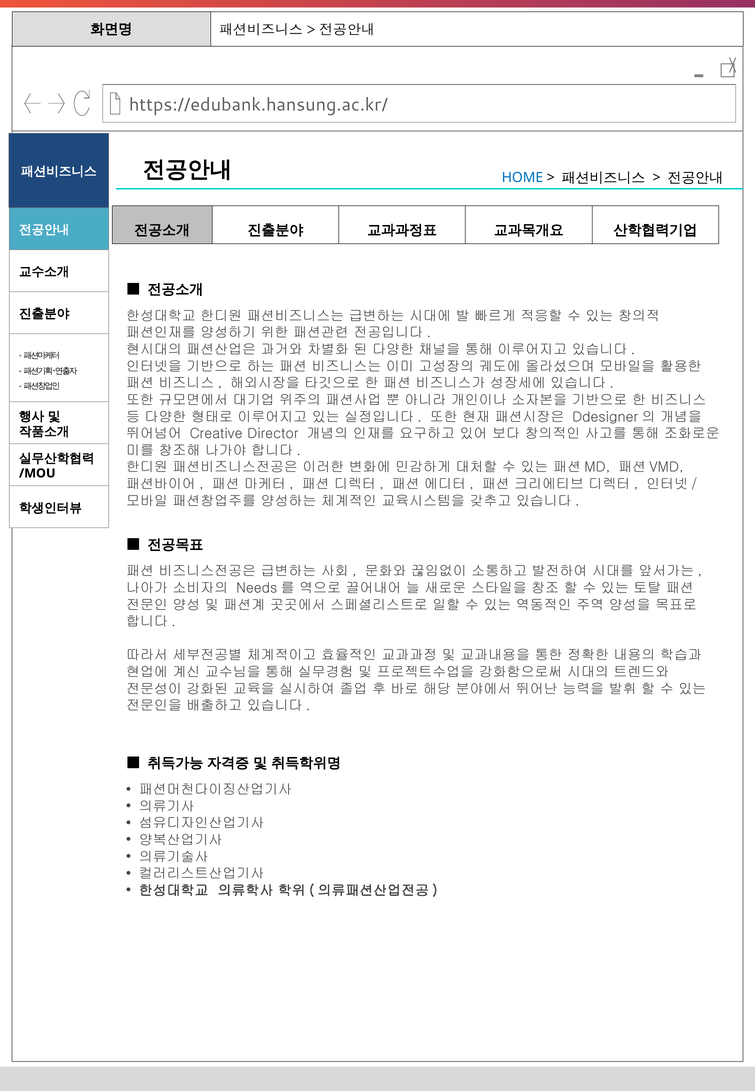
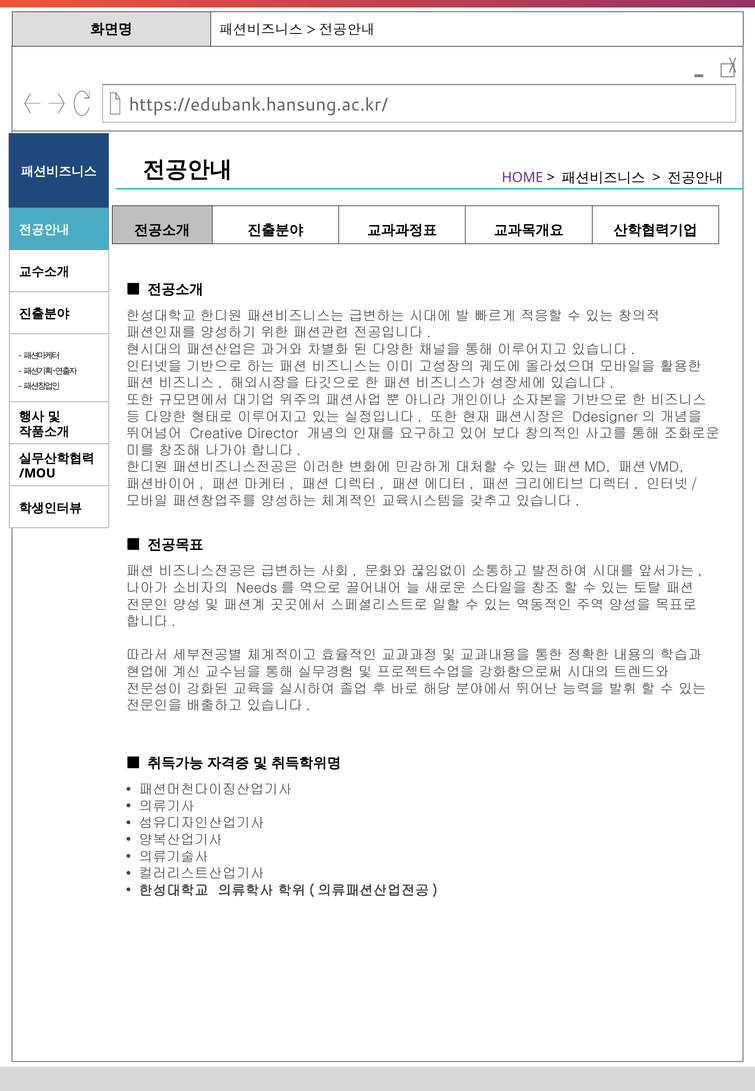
HOME colour: blue -> purple (522, 178)
